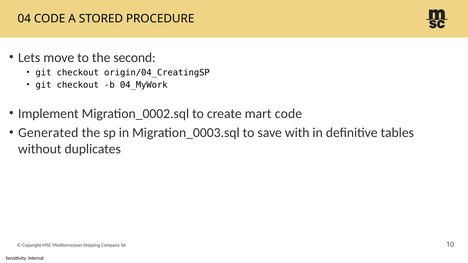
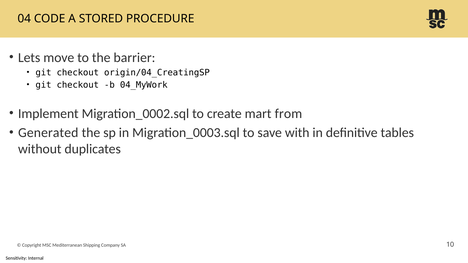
second: second -> barrier (134, 58)
mart code: code -> from (288, 114)
